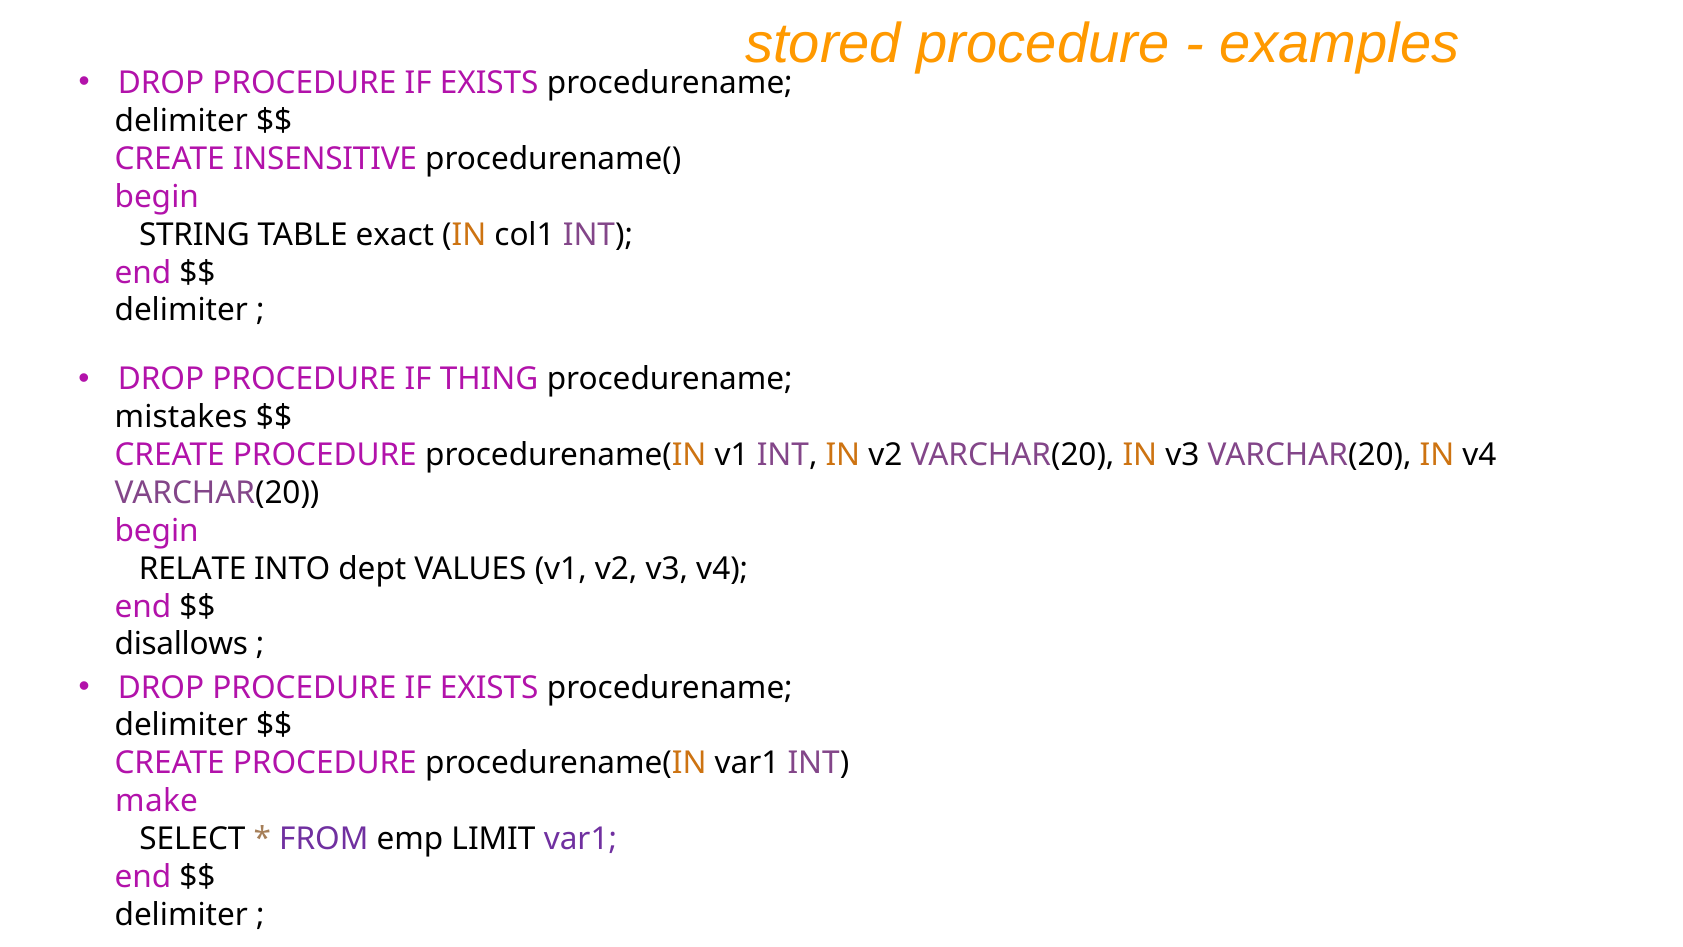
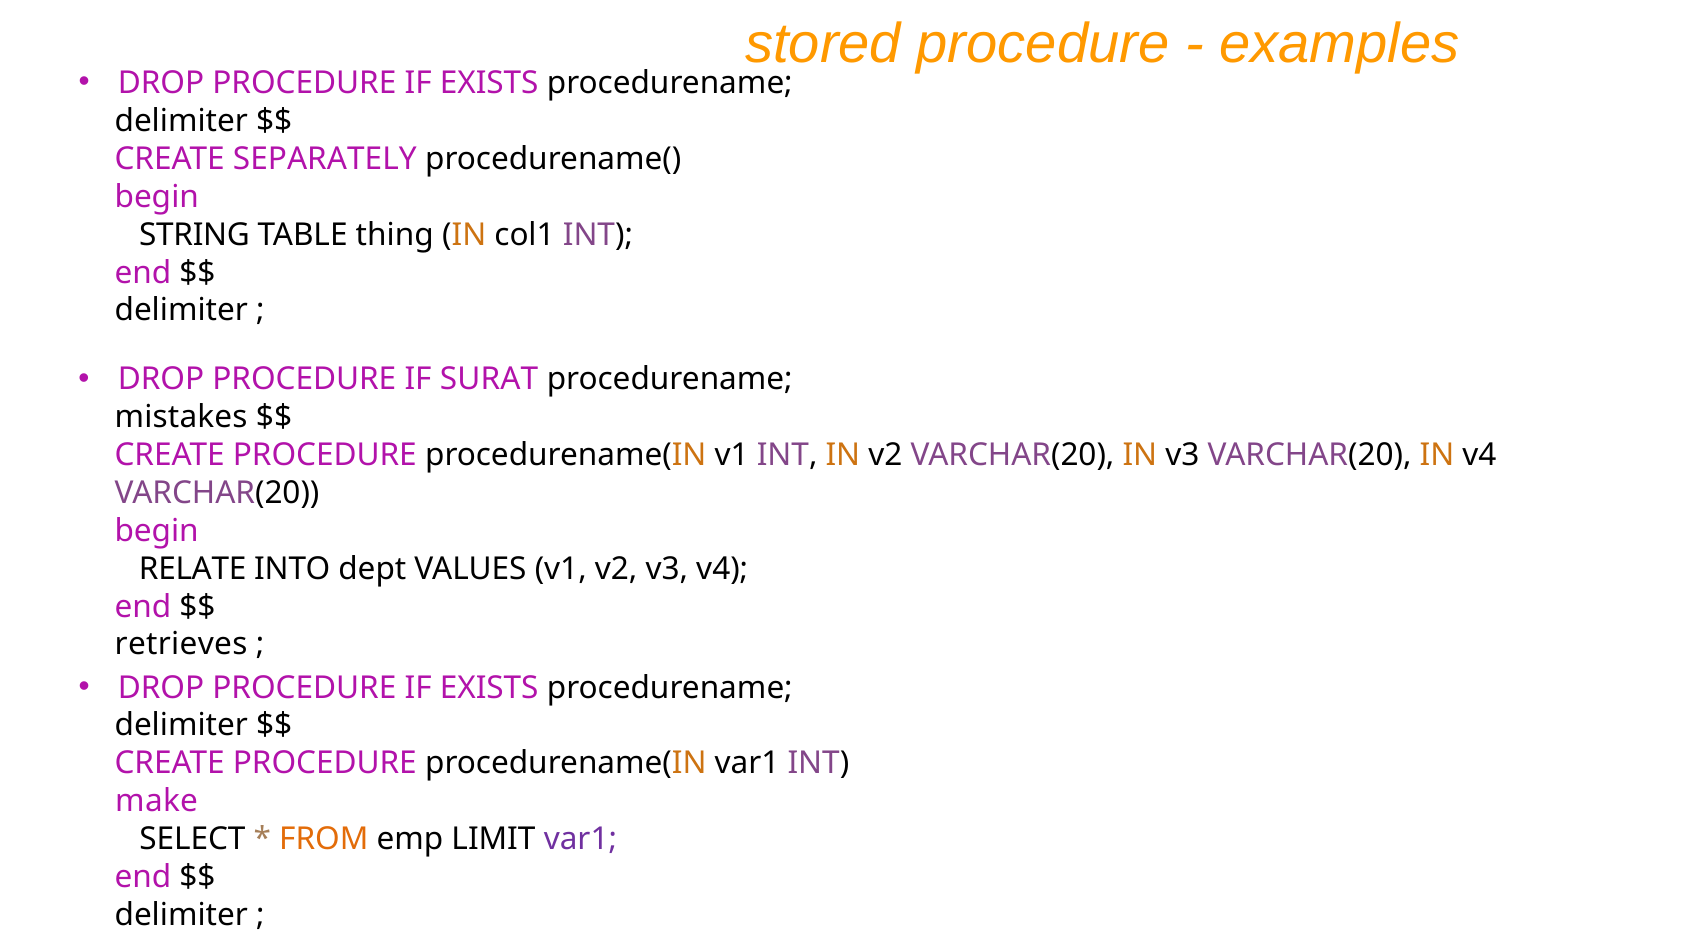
INSENSITIVE: INSENSITIVE -> SEPARATELY (325, 159)
exact: exact -> thing (395, 235)
THING: THING -> SURAT (489, 379)
disallows: disallows -> retrieves (181, 644)
FROM colour: purple -> orange (324, 839)
